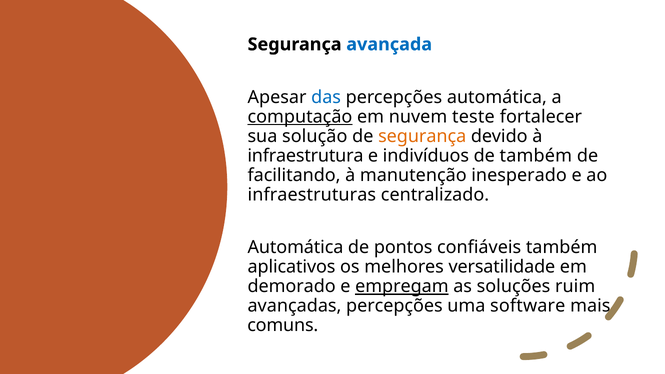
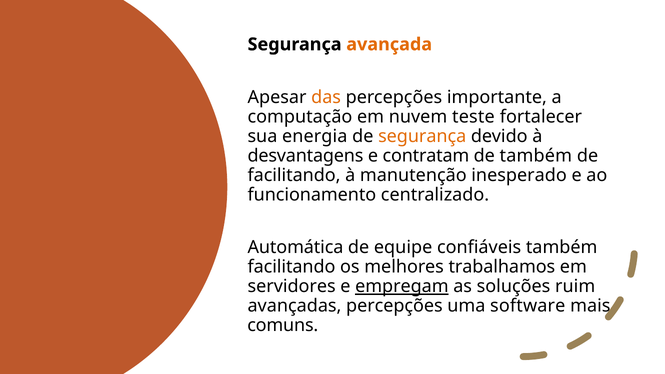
avançada colour: blue -> orange (389, 44)
das colour: blue -> orange (326, 97)
percepções automática: automática -> importante (497, 97)
computação underline: present -> none (300, 117)
solução: solução -> energia (315, 136)
infraestrutura: infraestrutura -> desvantagens (305, 156)
indivíduos: indivíduos -> contratam (426, 156)
infraestruturas: infraestruturas -> funcionamento (312, 195)
pontos: pontos -> equipe (403, 248)
aplicativos: aplicativos -> facilitando (291, 267)
versatilidade: versatilidade -> trabalhamos (502, 267)
demorado: demorado -> servidores (292, 287)
